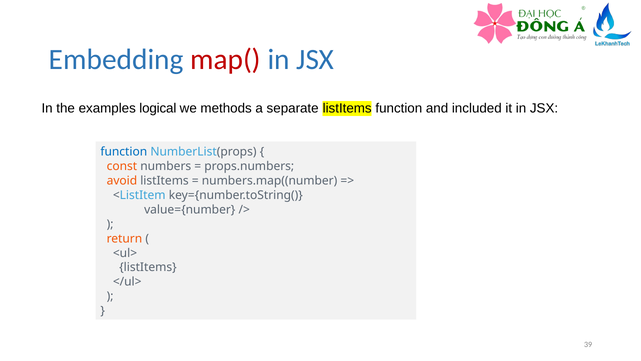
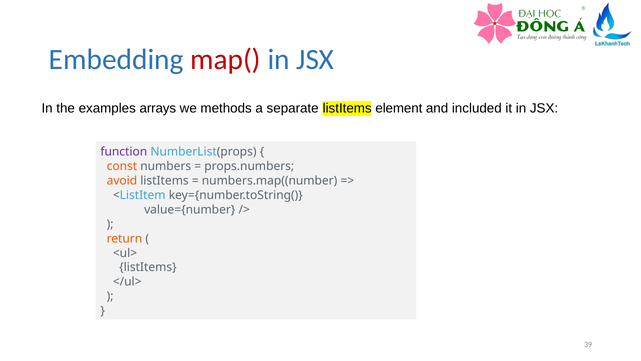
logical: logical -> arrays (158, 108)
listItems function: function -> element (399, 108)
function colour: blue -> purple (124, 152)
